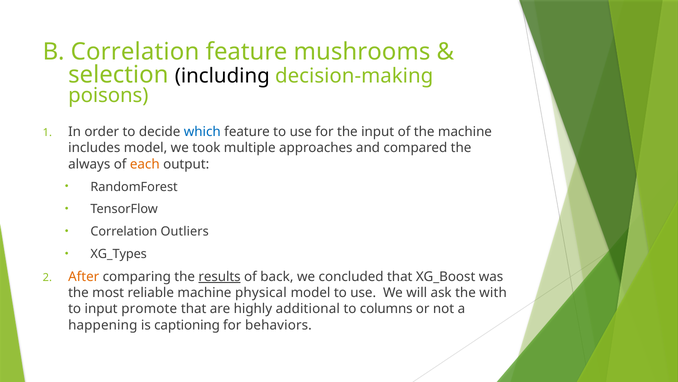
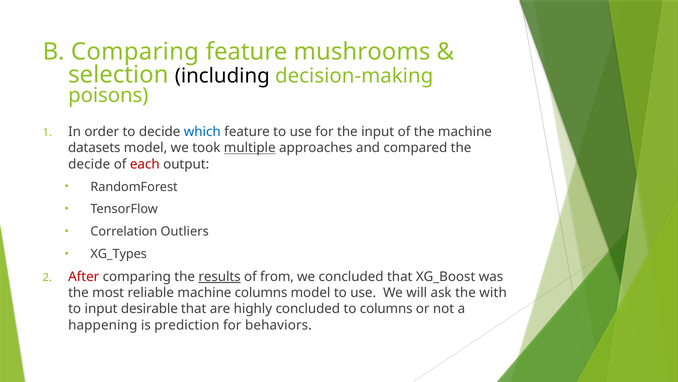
B Correlation: Correlation -> Comparing (135, 52)
includes: includes -> datasets (94, 148)
multiple underline: none -> present (250, 148)
always: always -> decide (89, 164)
each colour: orange -> red (145, 164)
After colour: orange -> red (84, 276)
back: back -> from (277, 276)
machine physical: physical -> columns (261, 292)
promote: promote -> desirable (149, 309)
highly additional: additional -> concluded (308, 309)
captioning: captioning -> prediction (187, 325)
